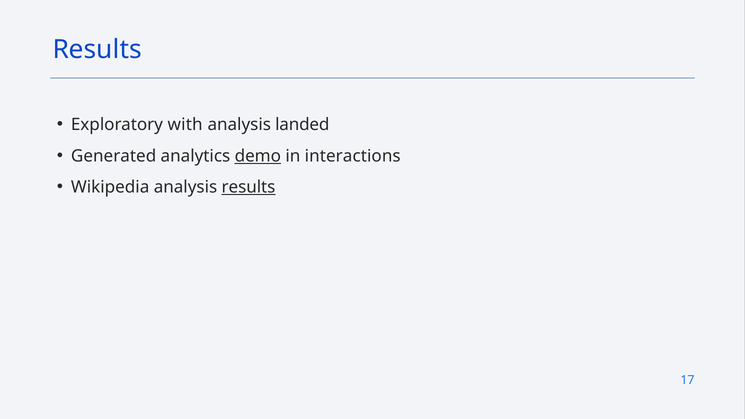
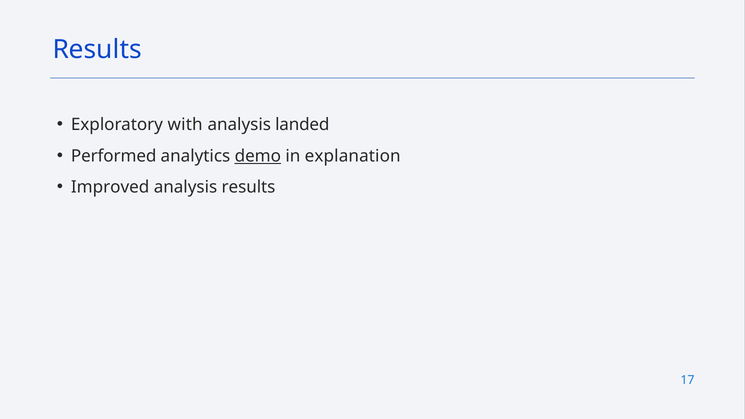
Generated: Generated -> Performed (114, 156)
interactions: interactions -> explanation (353, 156)
Wikipedia: Wikipedia -> Improved (110, 187)
results underline: present -> none (248, 187)
